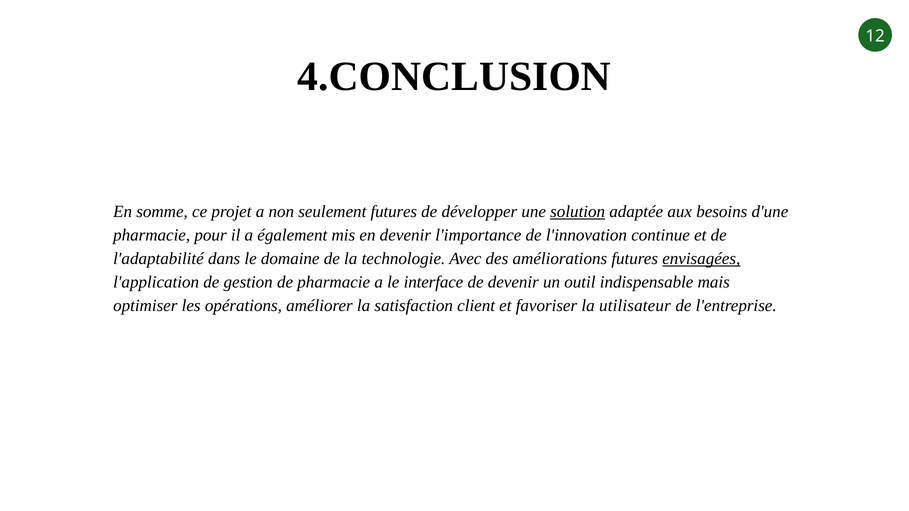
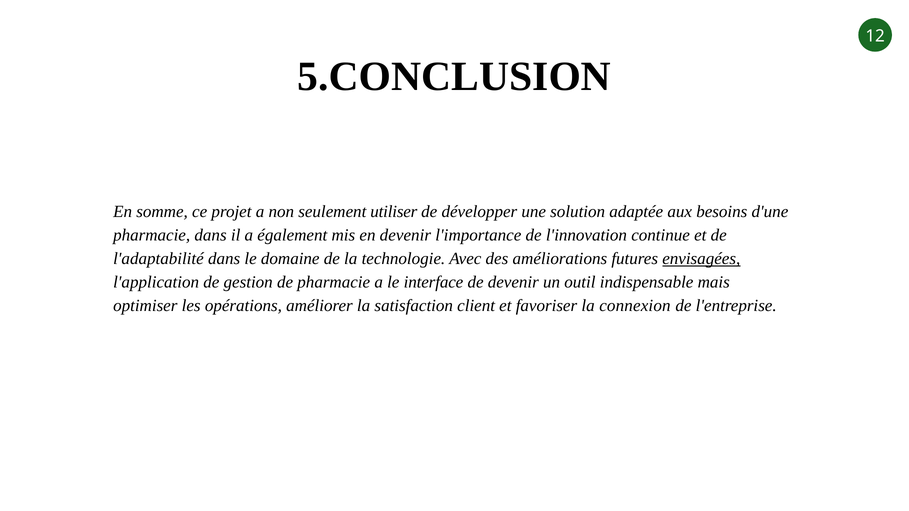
4.CONCLUSION: 4.CONCLUSION -> 5.CONCLUSION (454, 76)
seulement futures: futures -> utiliser (394, 212)
solution underline: present -> none (578, 212)
pharmacie pour: pour -> dans (211, 235)
utilisateur: utilisateur -> connexion (635, 306)
